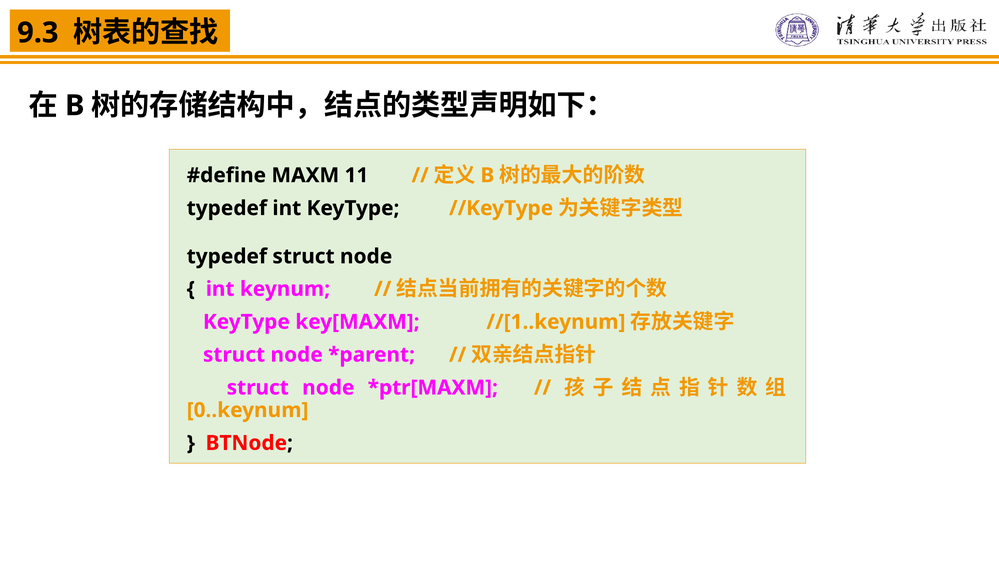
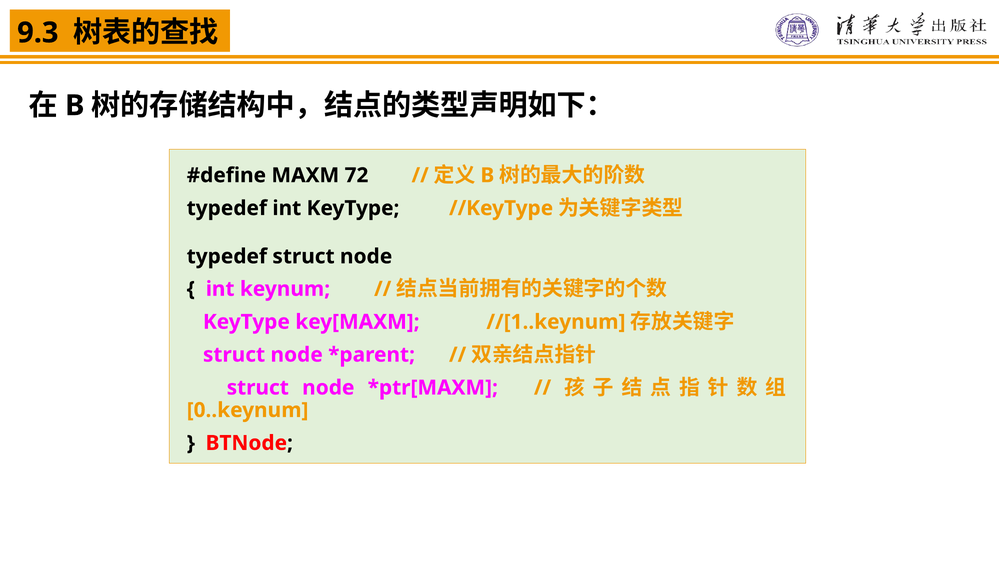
11: 11 -> 72 (357, 175)
